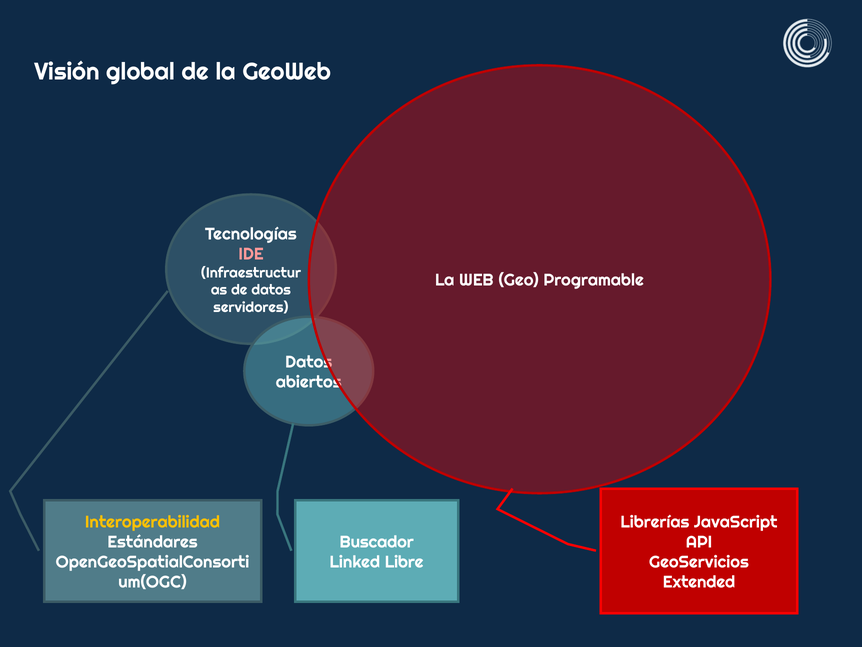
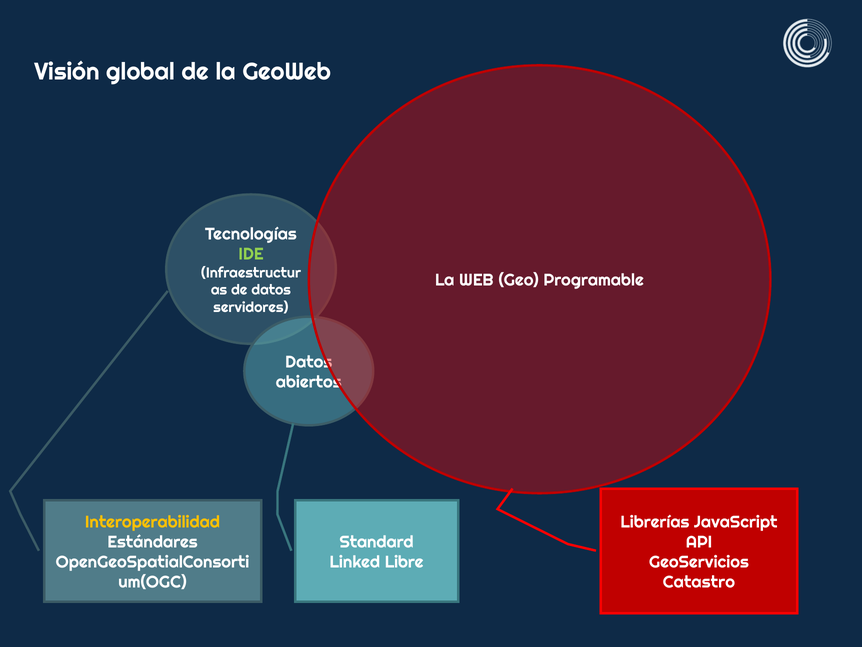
IDE colour: pink -> light green (251, 254)
Buscador: Buscador -> Standard (377, 542)
Extended: Extended -> Catastro (699, 582)
